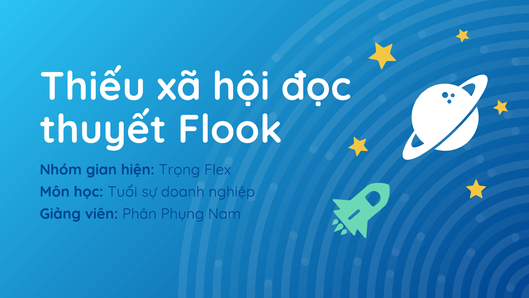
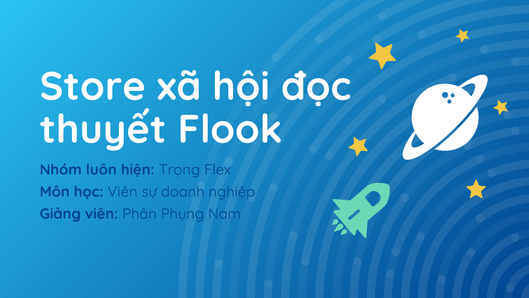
Thiếu: Thiếu -> Store (93, 87)
gian: gian -> luôn (101, 169)
học Tuổi: Tuổi -> Viên (122, 192)
